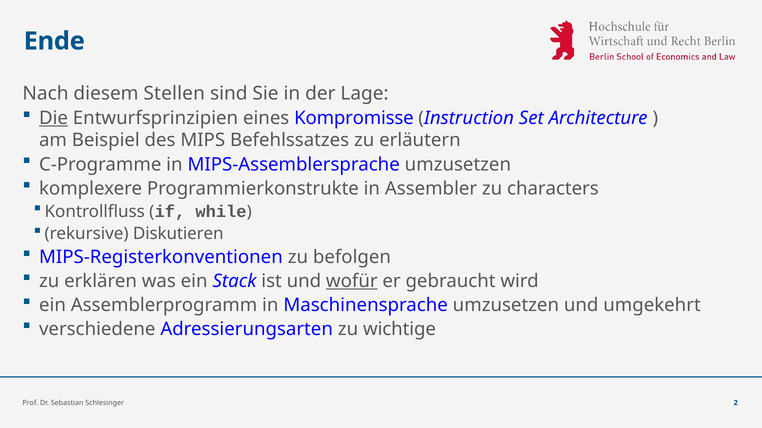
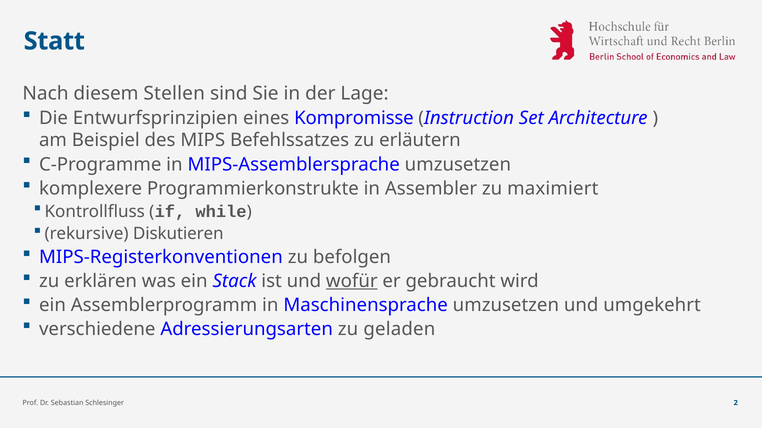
Ende: Ende -> Statt (54, 41)
Die underline: present -> none (54, 118)
characters: characters -> maximiert (553, 189)
wichtige: wichtige -> geladen (399, 330)
